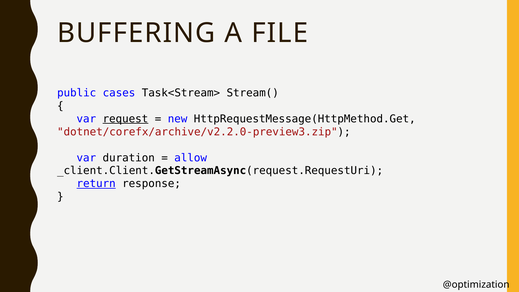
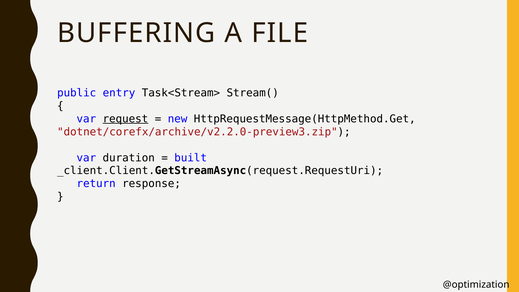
cases: cases -> entry (119, 93)
allow: allow -> built (191, 158)
return underline: present -> none (96, 184)
